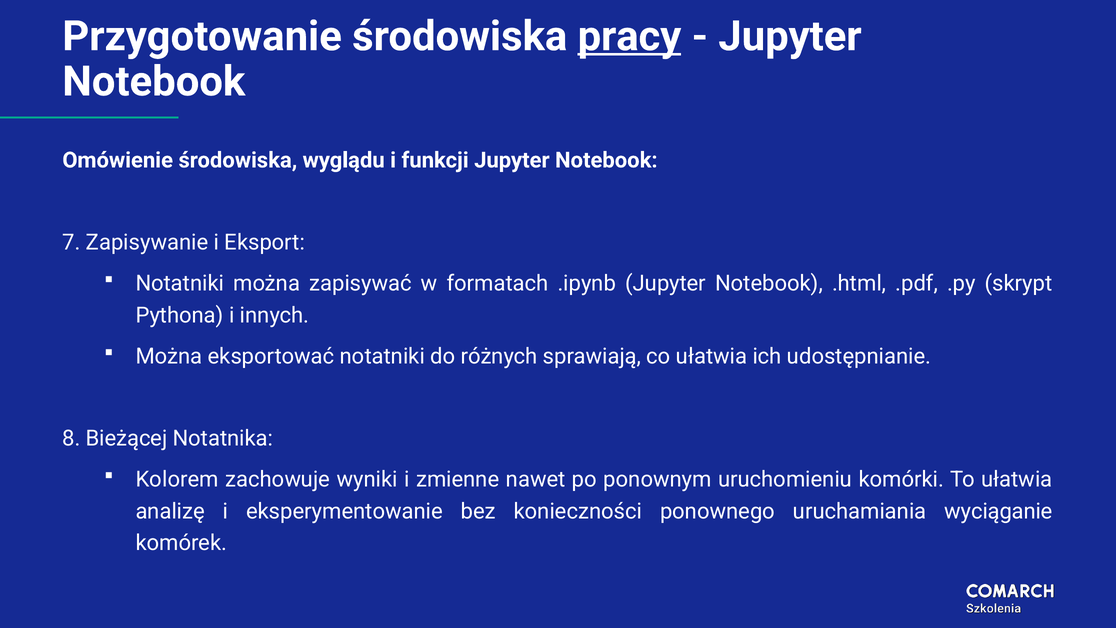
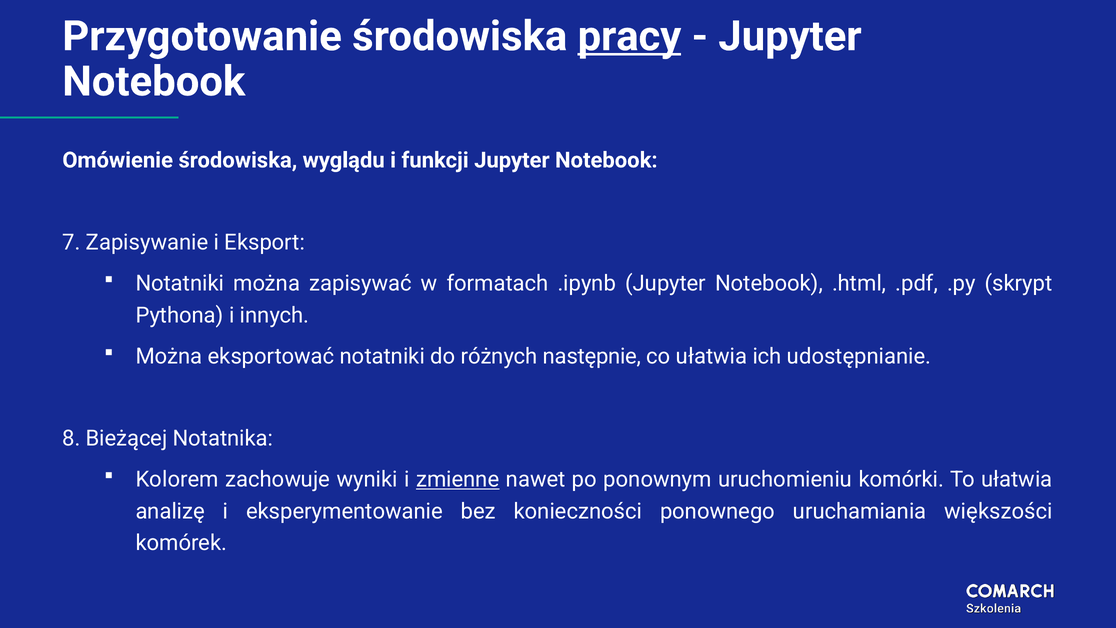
sprawiają: sprawiają -> następnie (592, 356)
zmienne underline: none -> present (458, 479)
wyciąganie: wyciąganie -> większości (998, 511)
